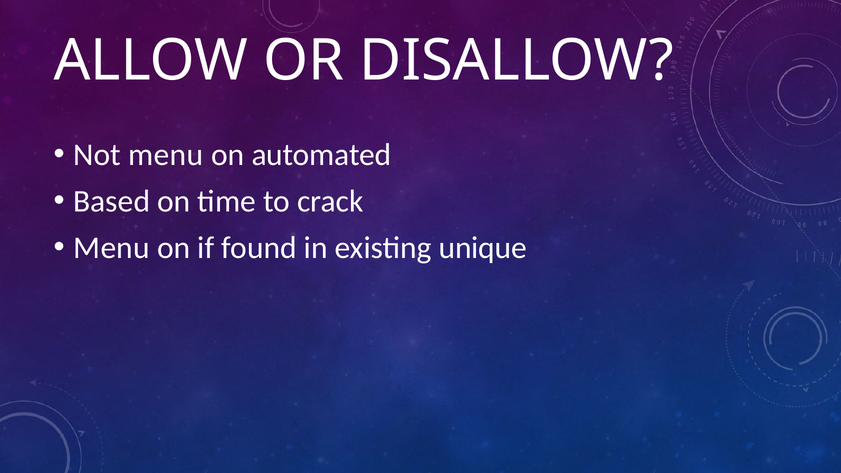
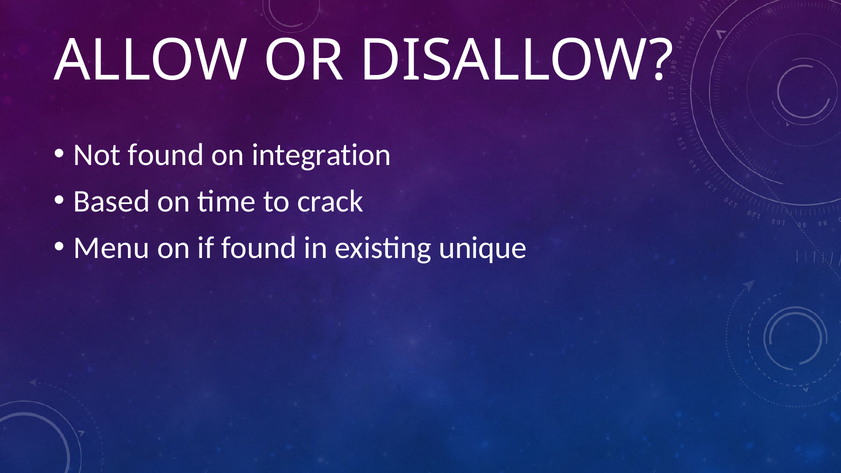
Not menu: menu -> found (166, 155)
automated: automated -> integration (321, 155)
